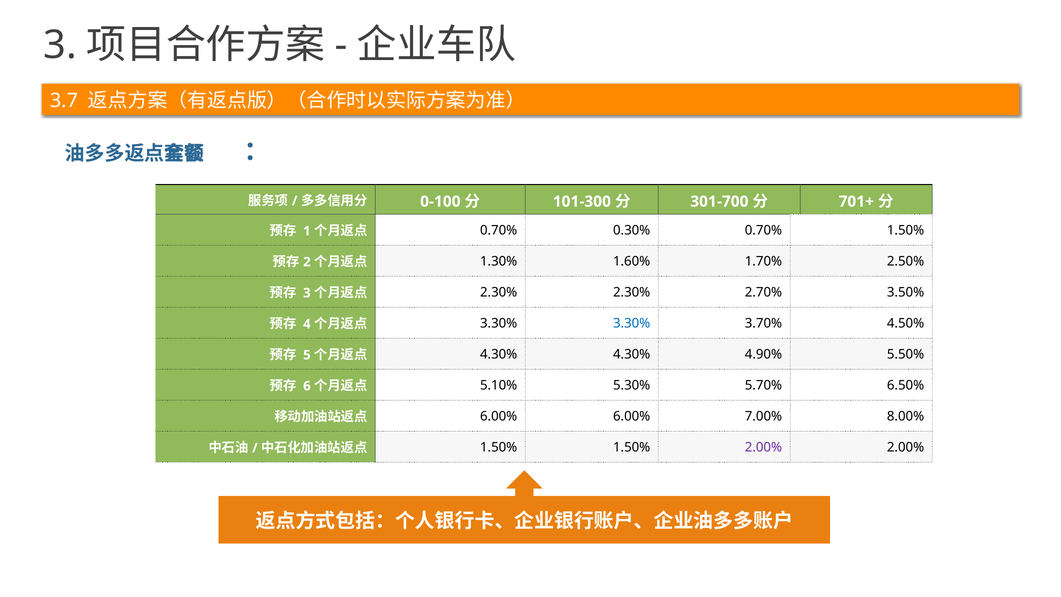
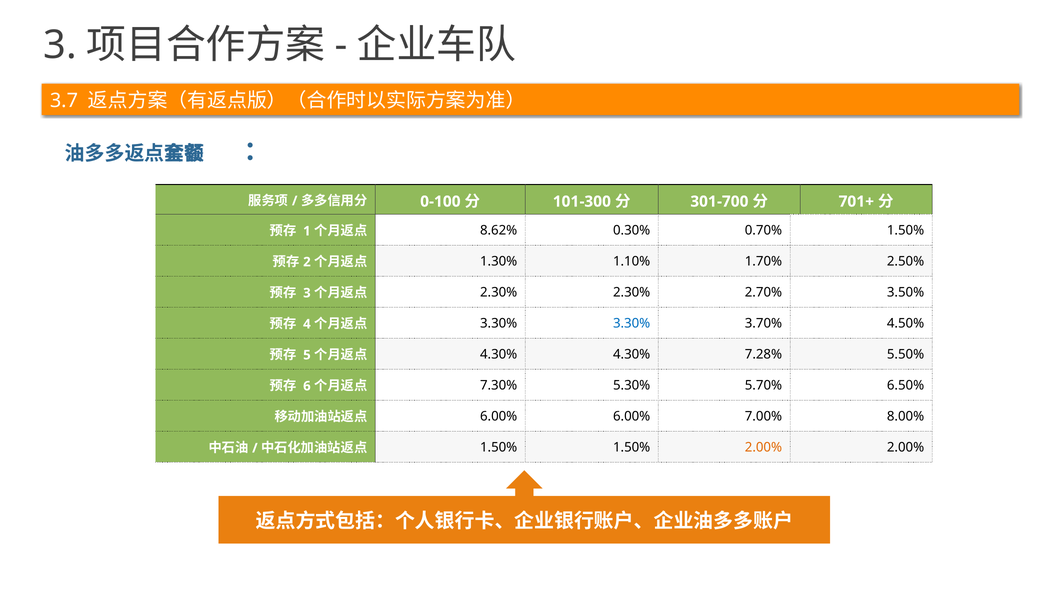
0.70%: 0.70% -> 8.62% (499, 230)
1.60%: 1.60% -> 1.10% (632, 261)
4.90%: 4.90% -> 7.28% (763, 354)
5.10%: 5.10% -> 7.30% (499, 385)
2.00% colour: purple -> orange (763, 447)
